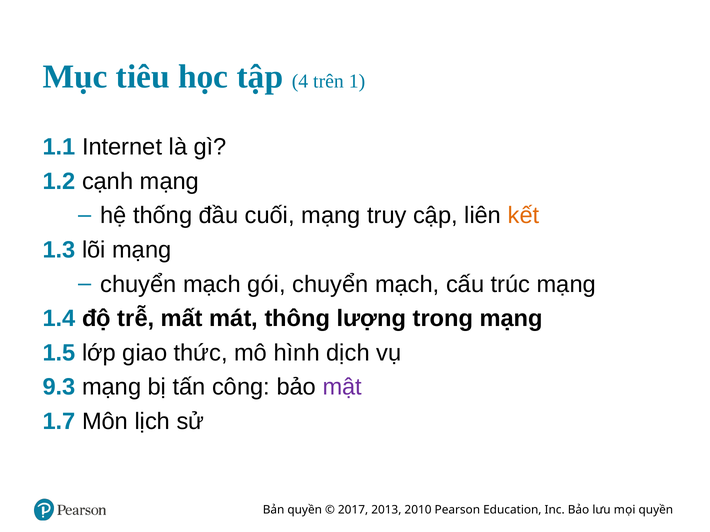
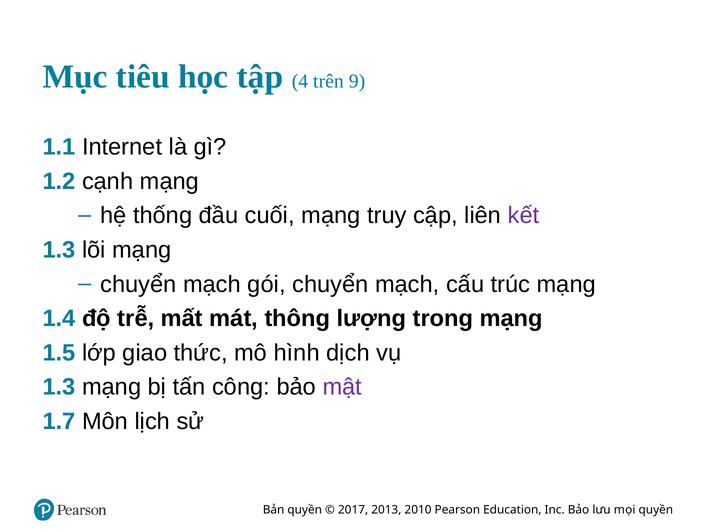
1: 1 -> 9 (357, 82)
kết colour: orange -> purple (524, 216)
9.3: 9.3 -> 1.3 (59, 387)
